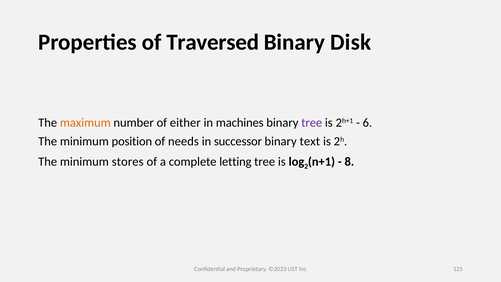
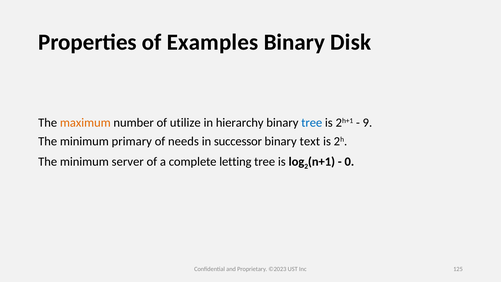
Traversed: Traversed -> Examples (213, 42)
either: either -> utilize (185, 123)
machines: machines -> hierarchy (240, 123)
tree colour: purple -> blue (312, 123)
6: 6 -> 9 (367, 123)
position: position -> primary (132, 141)
stores: stores -> server (128, 162)
8: 8 -> 0 (349, 162)
